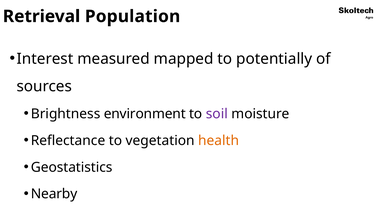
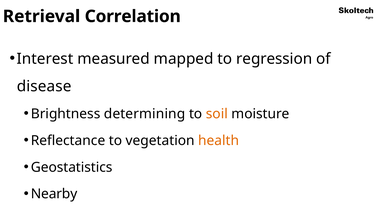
Population: Population -> Correlation (133, 16)
potentially: potentially -> regression (274, 59)
sources: sources -> disease (44, 86)
environment: environment -> determining (145, 114)
soil colour: purple -> orange (217, 114)
